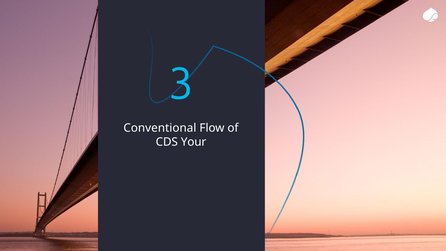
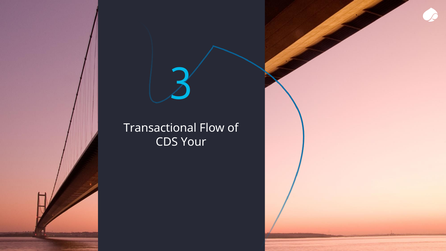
Conventional: Conventional -> Transactional (160, 128)
